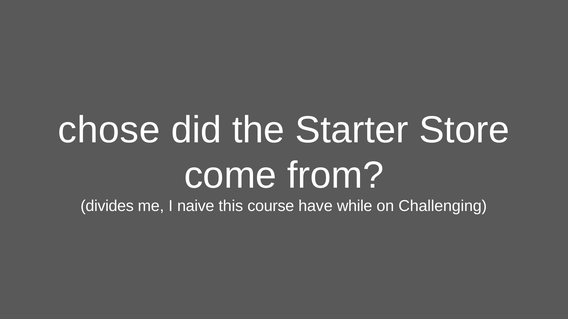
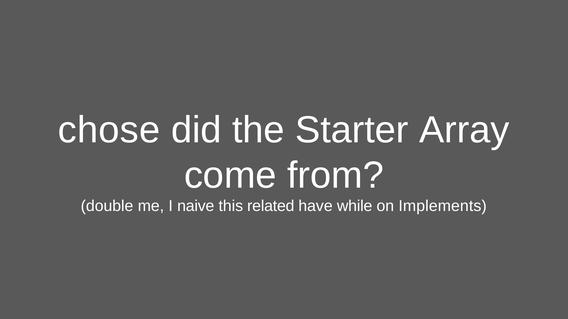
Store: Store -> Array (464, 130)
divides: divides -> double (107, 206)
course: course -> related (271, 206)
Challenging: Challenging -> Implements (443, 206)
